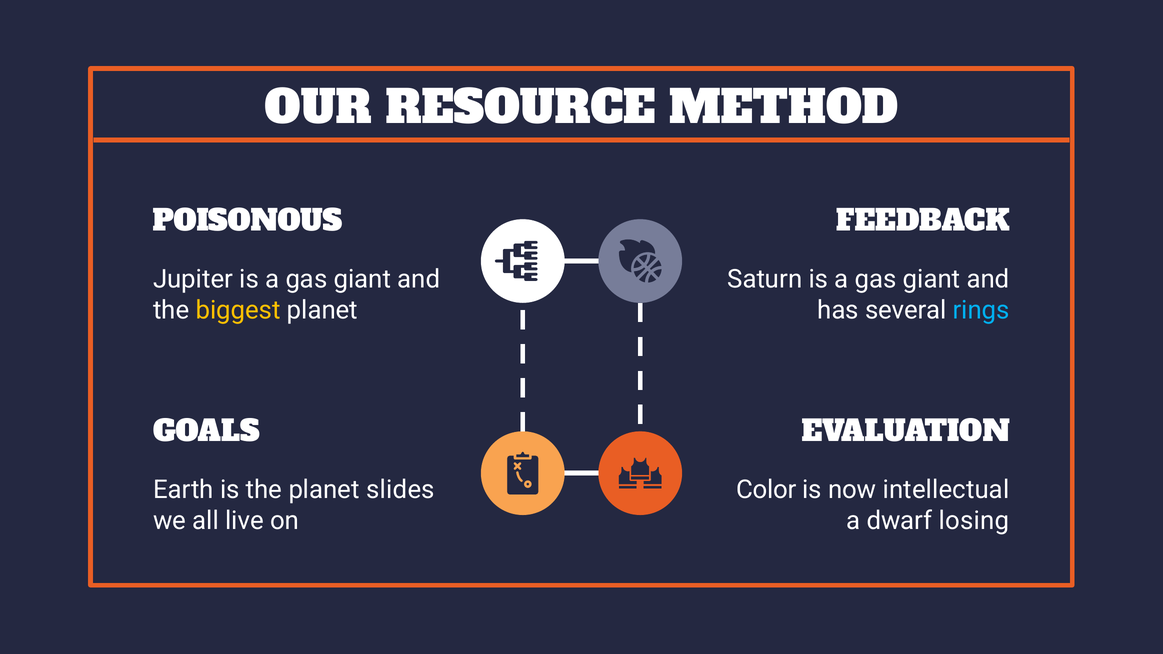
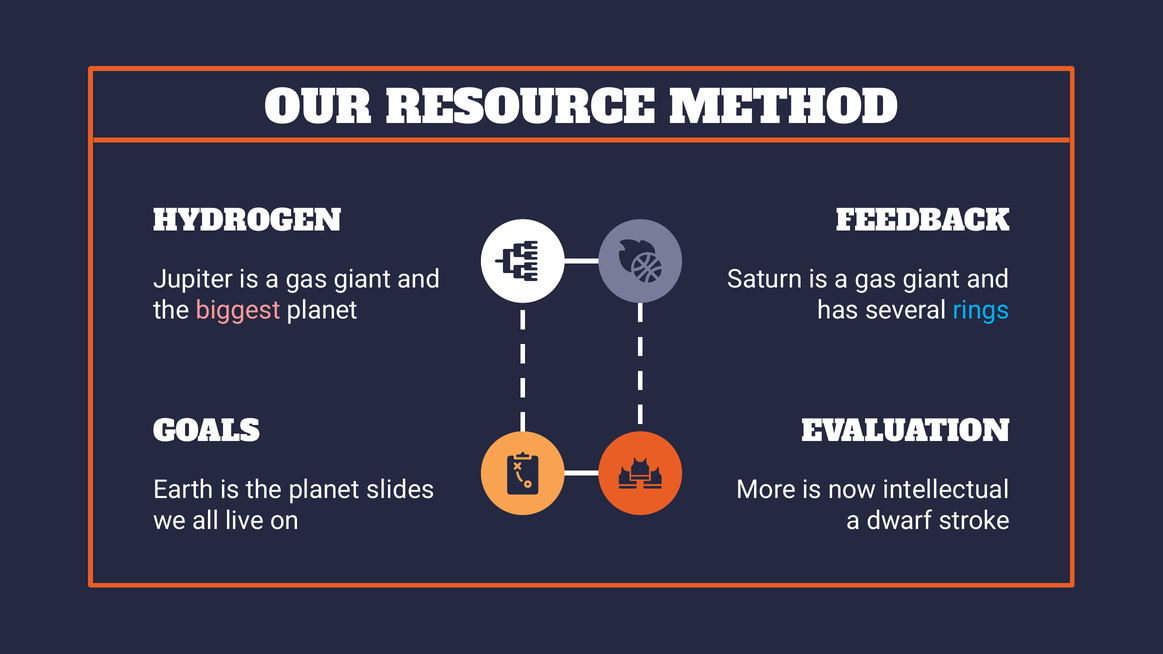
POISONOUS: POISONOUS -> HYDROGEN (247, 221)
biggest colour: yellow -> pink (238, 310)
Color: Color -> More (766, 490)
losing: losing -> stroke (974, 521)
